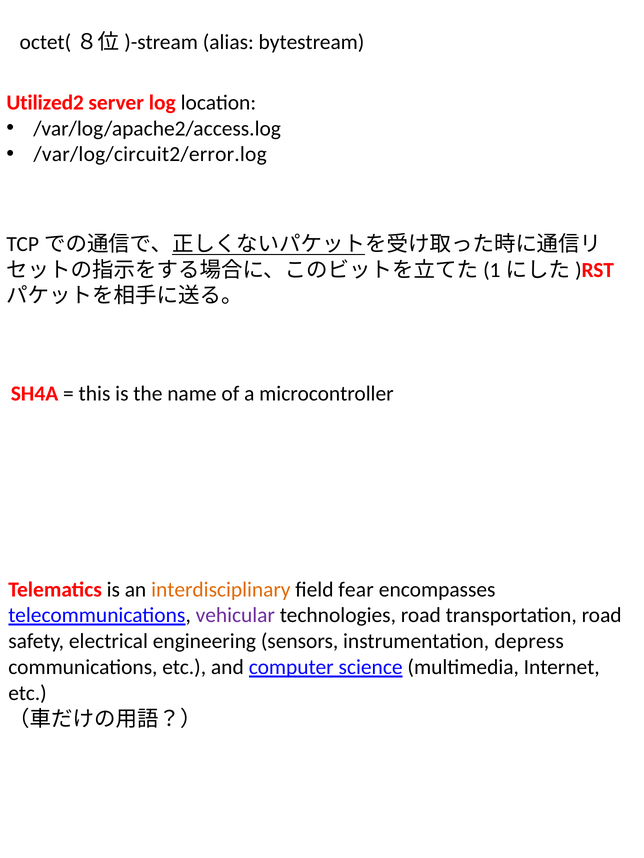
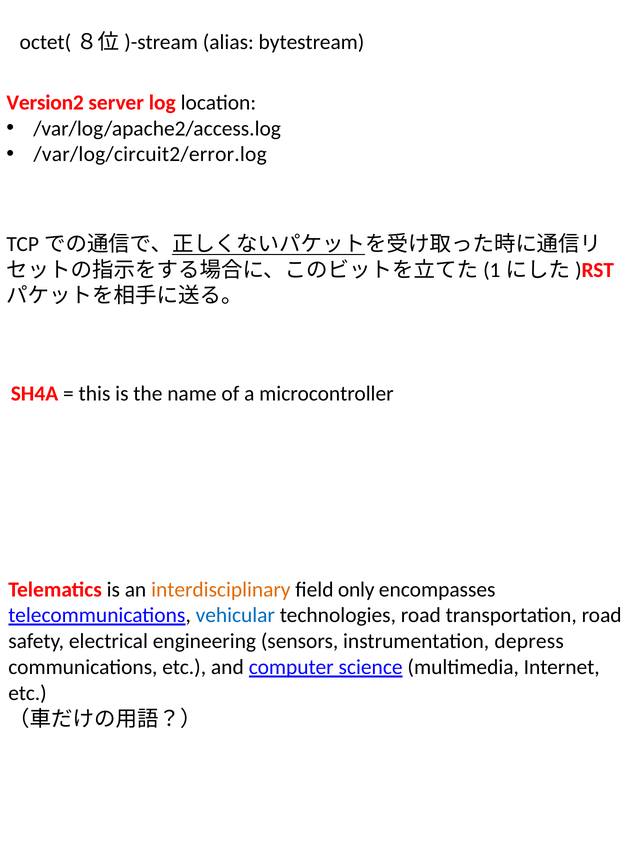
Utilized2: Utilized2 -> Version2 (45, 103)
fear: fear -> only (356, 590)
vehicular colour: purple -> blue (235, 616)
